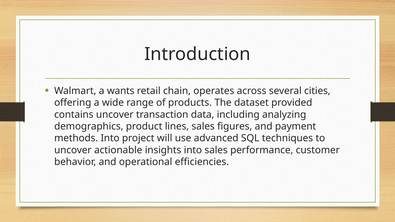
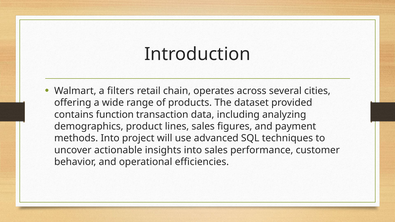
wants: wants -> filters (121, 91)
contains uncover: uncover -> function (115, 115)
